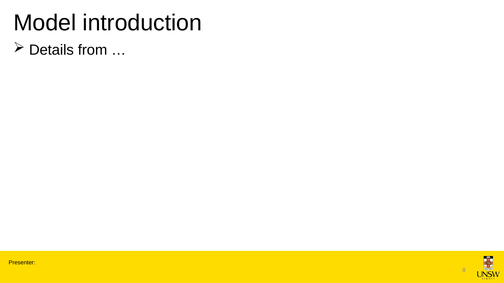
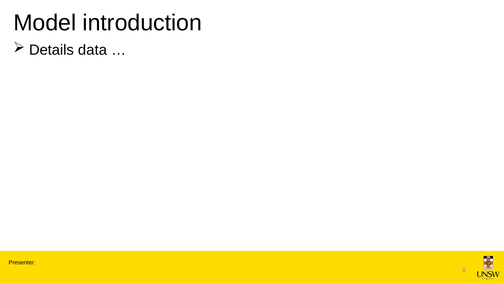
from: from -> data (92, 50)
